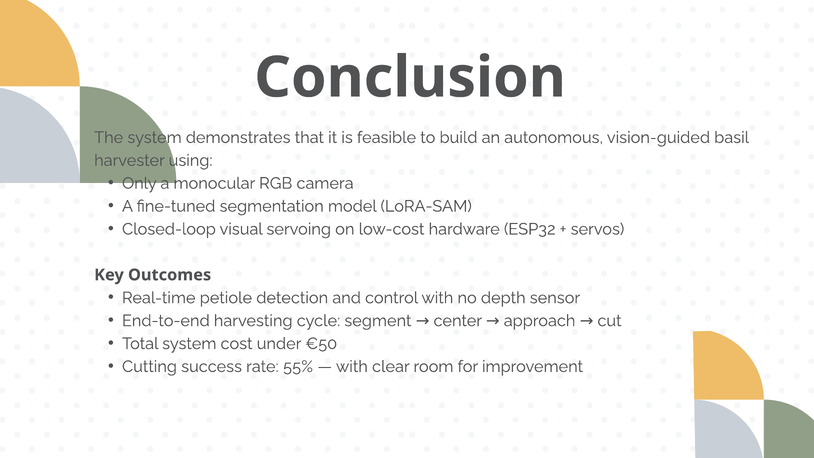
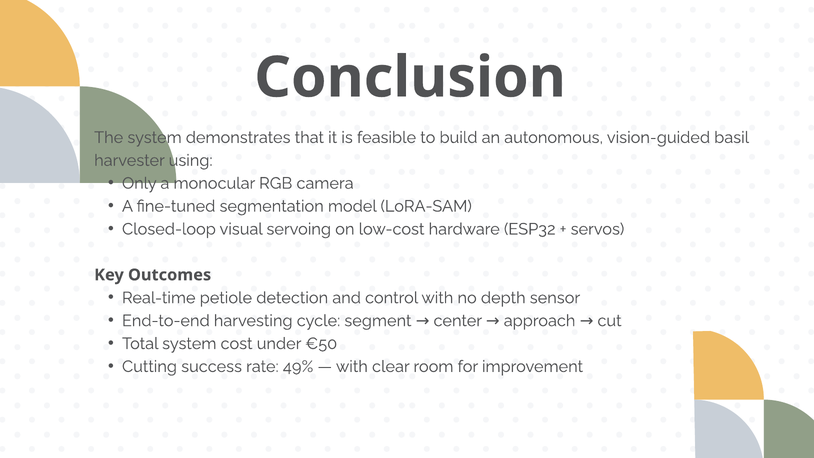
55%: 55% -> 49% (298, 366)
